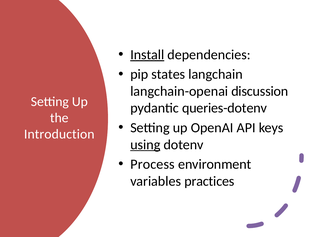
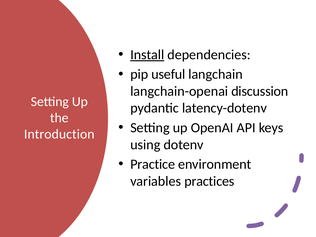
states: states -> useful (168, 74)
queries-dotenv: queries-dotenv -> latency-dotenv (224, 108)
using underline: present -> none (145, 145)
Process: Process -> Practice (153, 164)
